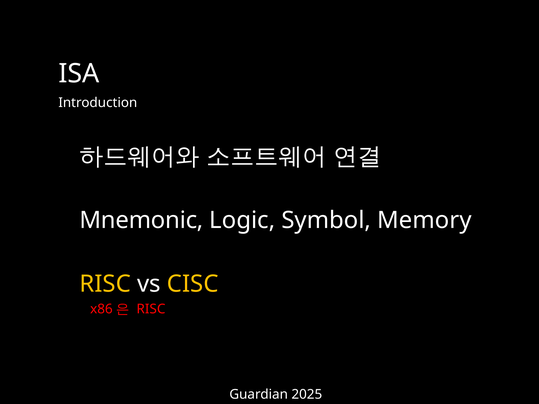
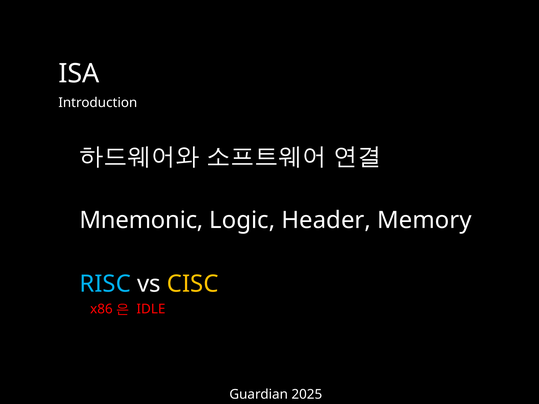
Symbol: Symbol -> Header (326, 220)
RISC colour: yellow -> light blue (105, 284)
RISC: RISC -> IDLE (151, 309)
